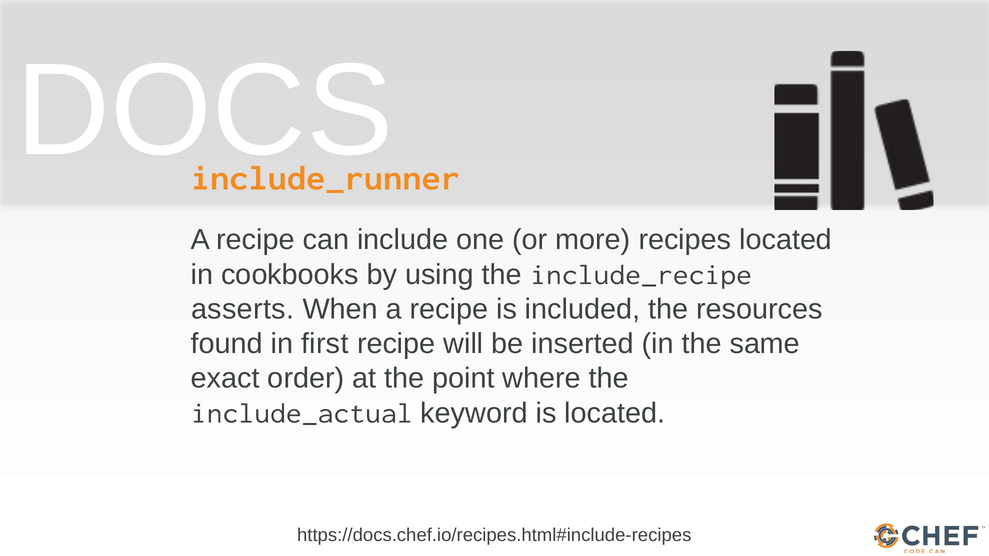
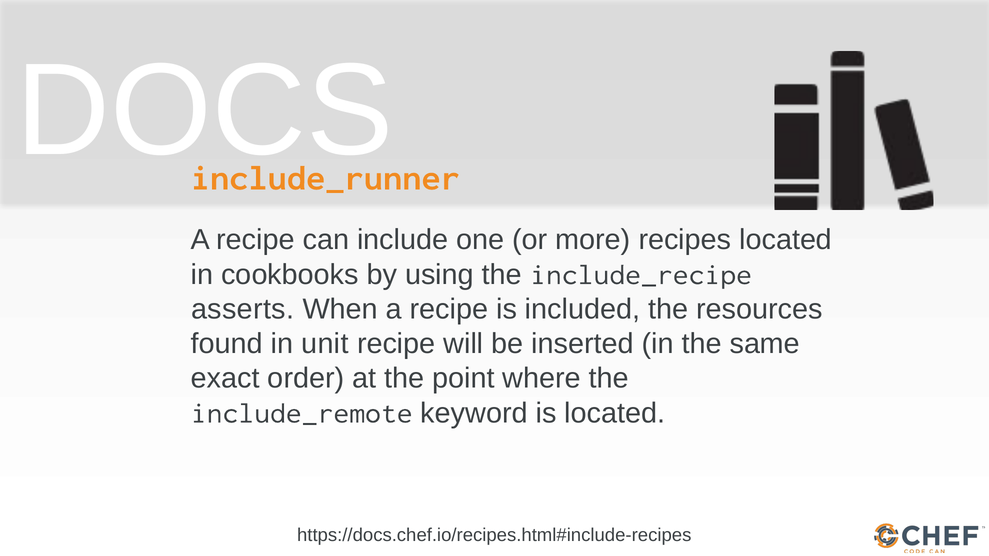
first: first -> unit (325, 344)
include_actual: include_actual -> include_remote (302, 413)
